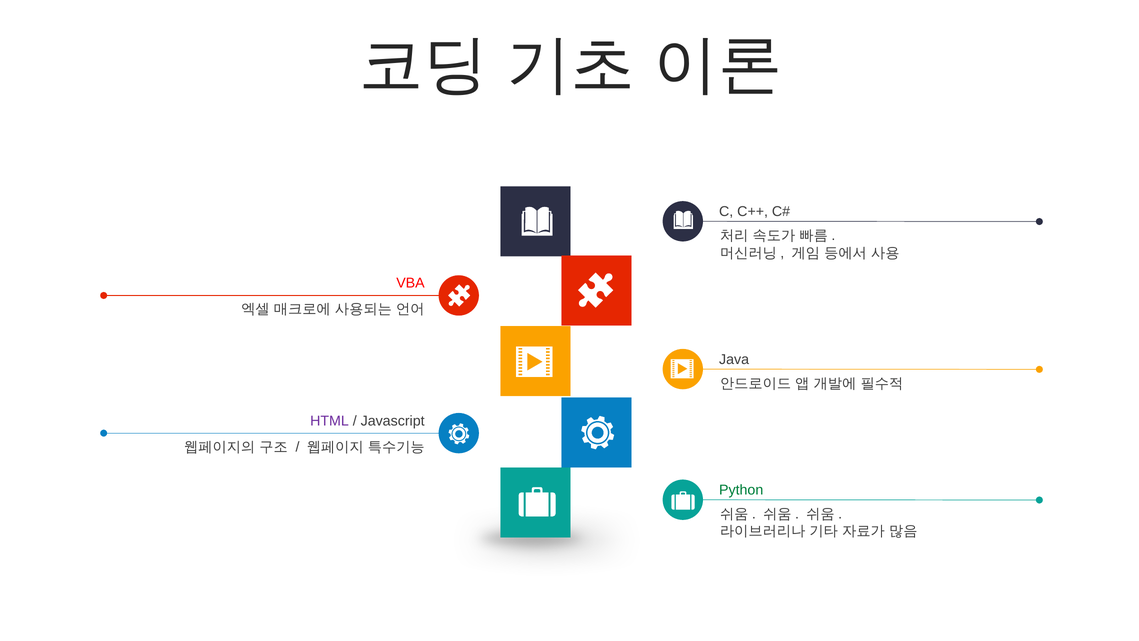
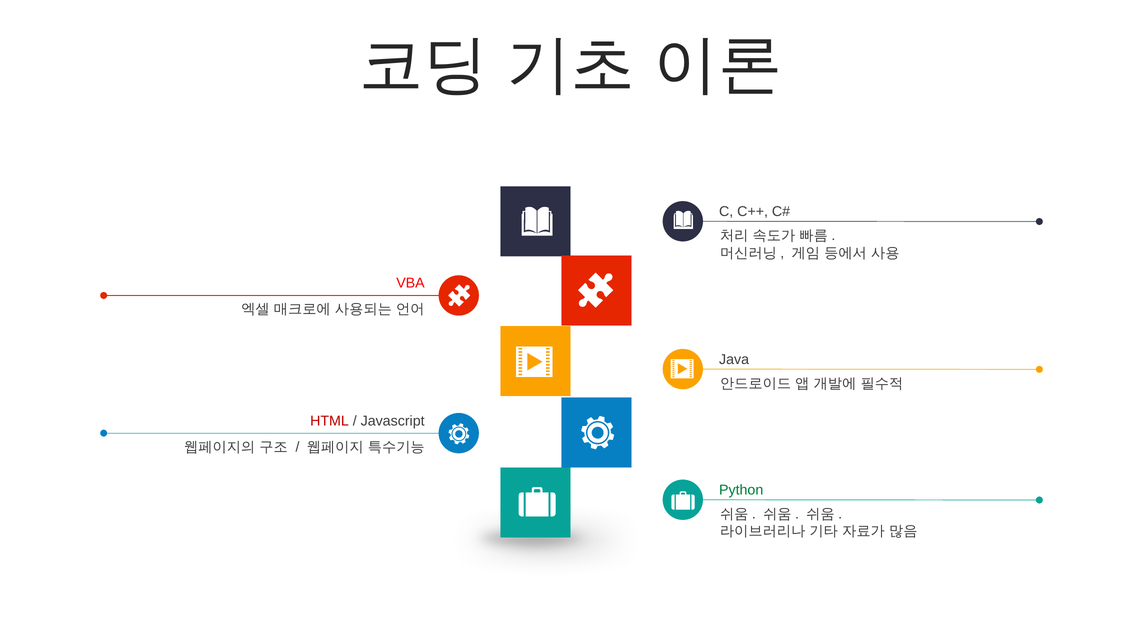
HTML colour: purple -> red (330, 421)
